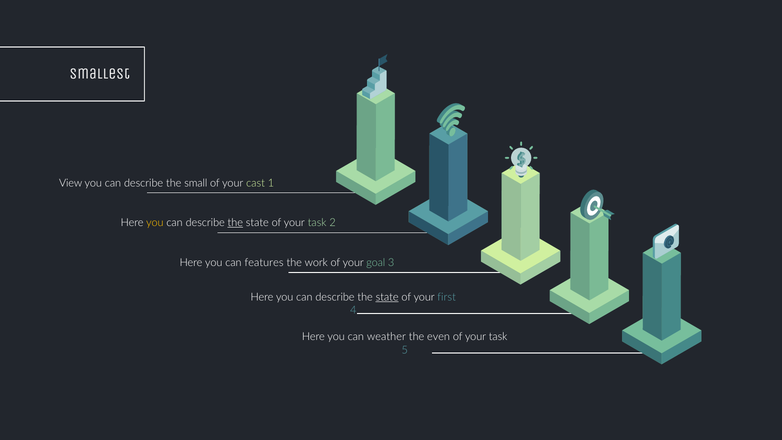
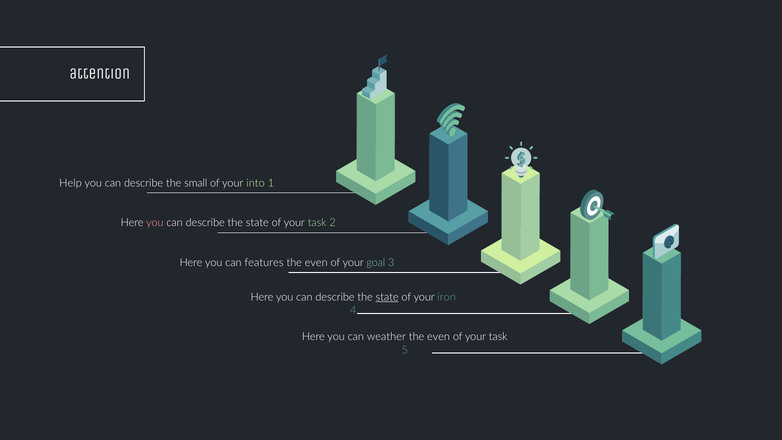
smallest: smallest -> attention (100, 74)
View: View -> Help (70, 183)
cast: cast -> into (256, 183)
you colour: yellow -> pink (155, 223)
the underline: present -> none (235, 223)
work: work -> even (316, 262)
first: first -> iron (447, 297)
